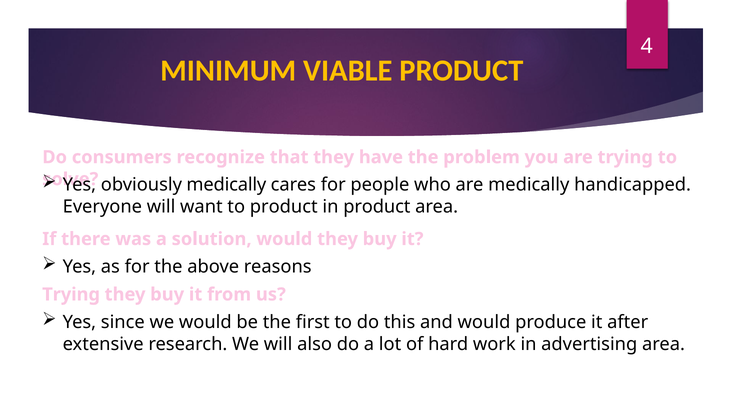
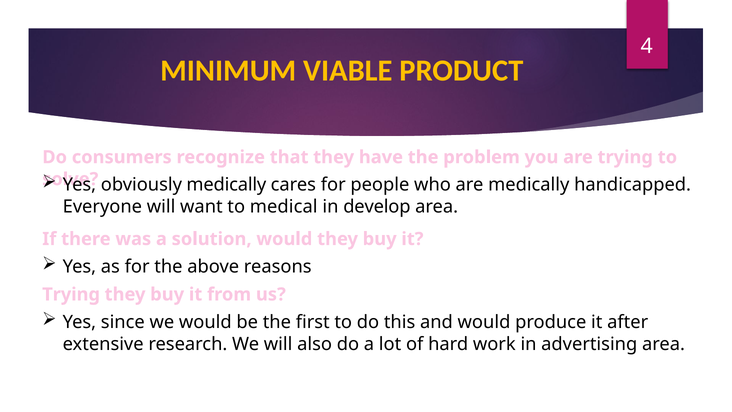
to product: product -> medical (284, 207)
in product: product -> develop (377, 207)
